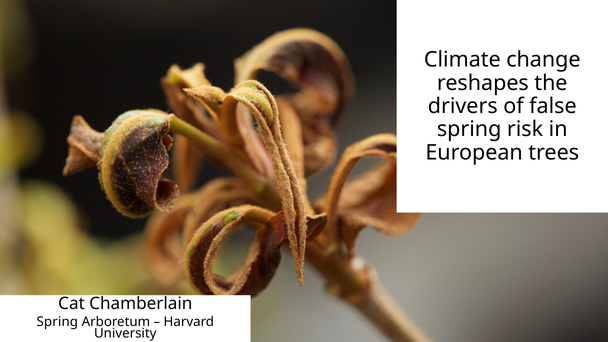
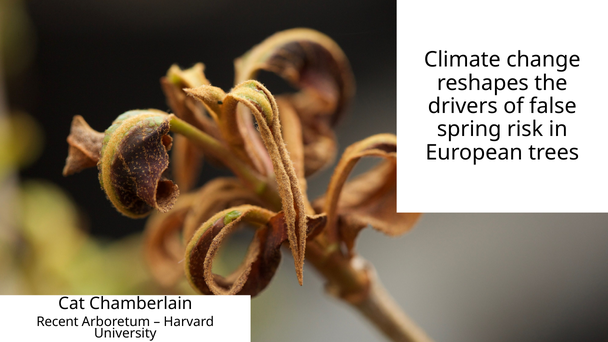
Spring: Spring -> Recent (57, 322)
